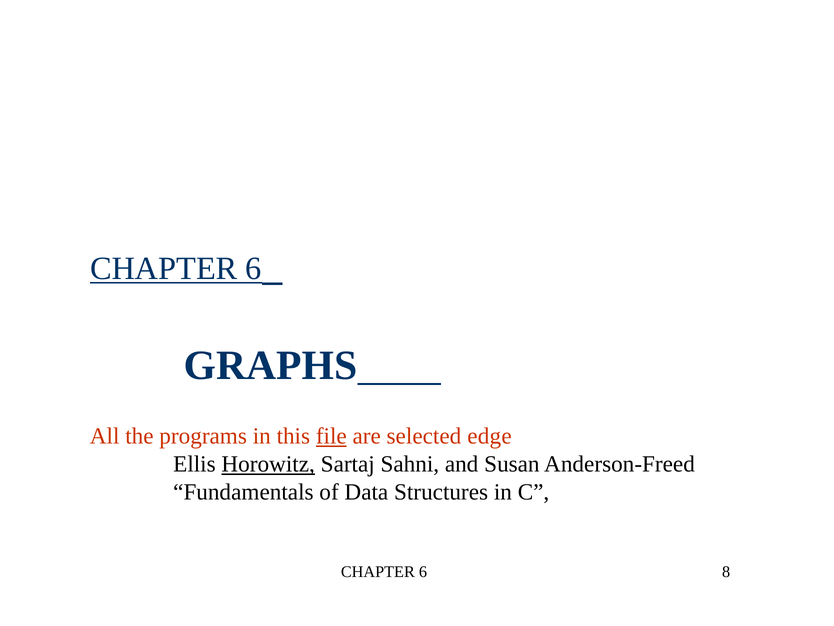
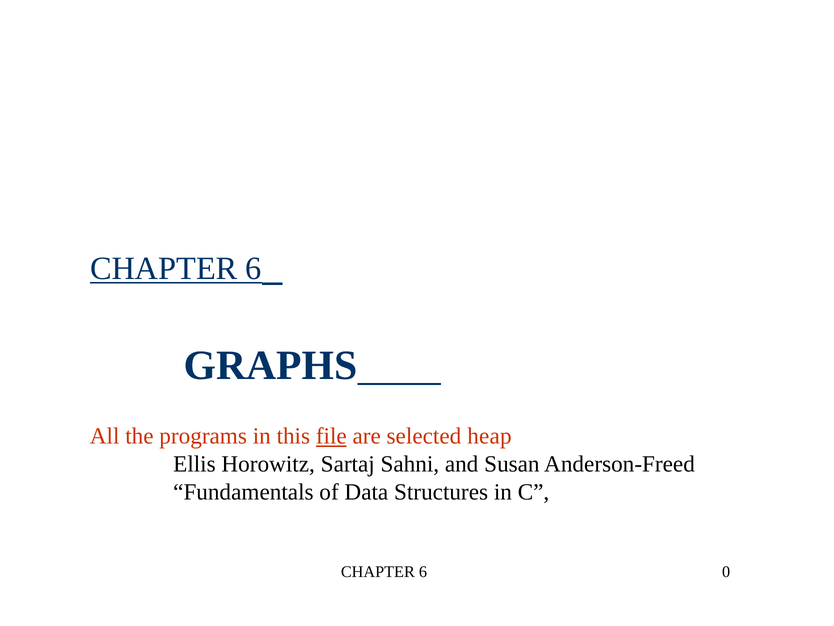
edge: edge -> heap (489, 436)
Horowitz underline: present -> none (268, 464)
8: 8 -> 0 (726, 571)
